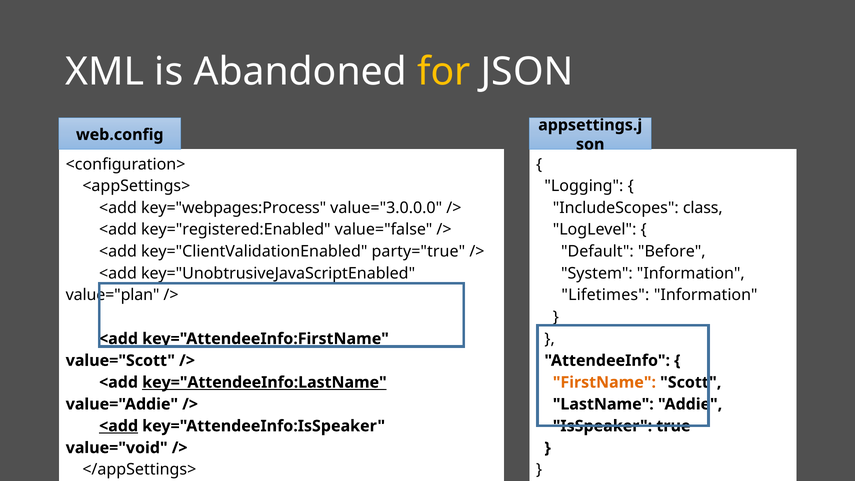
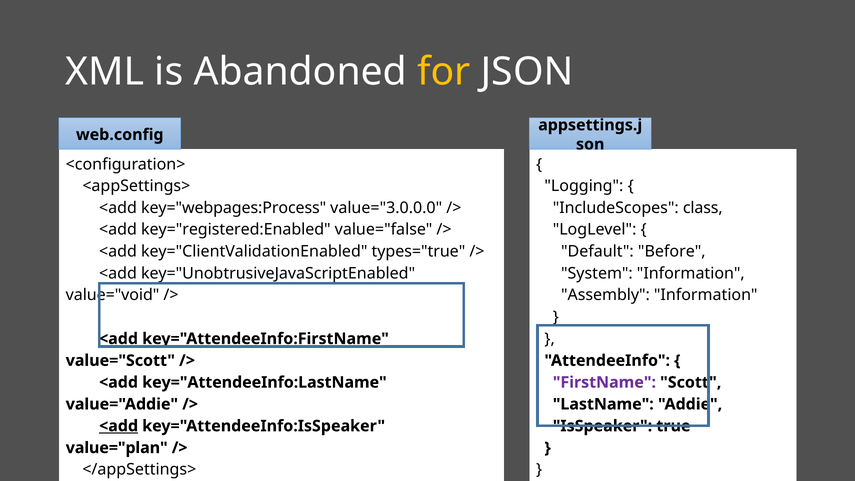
party="true: party="true -> types="true (418, 251)
value="plan: value="plan -> value="void (113, 295)
Lifetimes: Lifetimes -> Assembly (605, 295)
key="AttendeeInfo:LastName underline: present -> none (264, 382)
FirstName colour: orange -> purple (604, 382)
value="void: value="void -> value="plan (117, 448)
